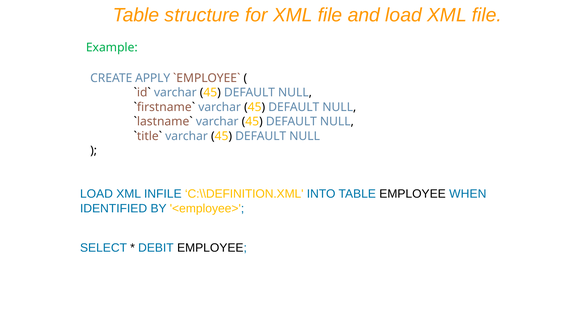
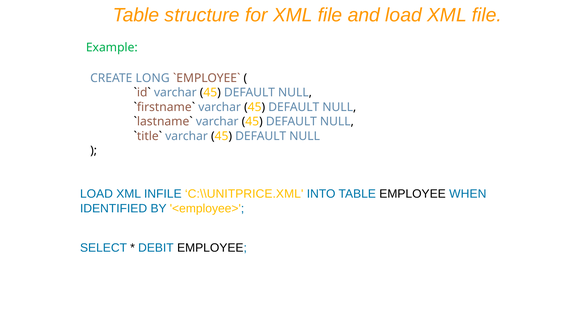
APPLY: APPLY -> LONG (153, 78)
C:\\DEFINITION.XML: C:\\DEFINITION.XML -> C:\\UNITPRICE.XML (244, 194)
